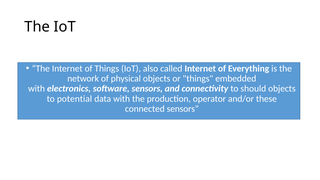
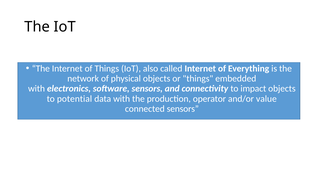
should: should -> impact (253, 89)
these: these -> value (266, 99)
